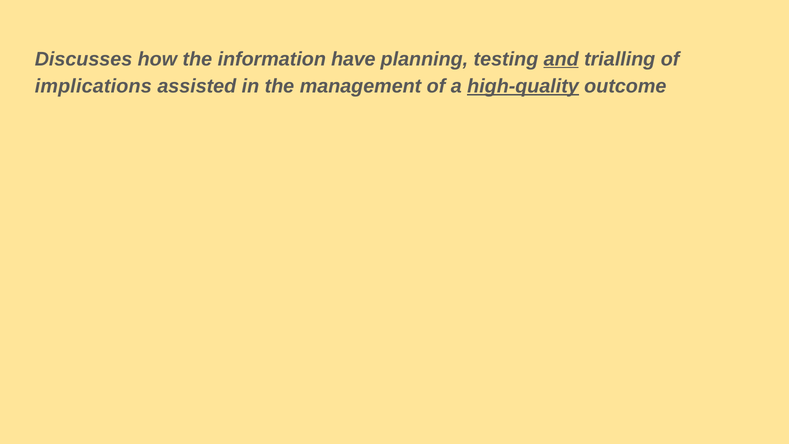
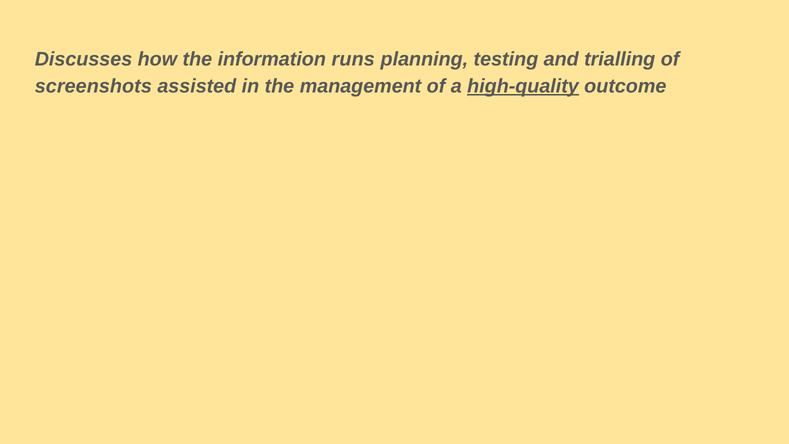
have: have -> runs (353, 59)
and underline: present -> none (561, 59)
implications: implications -> screenshots (93, 86)
